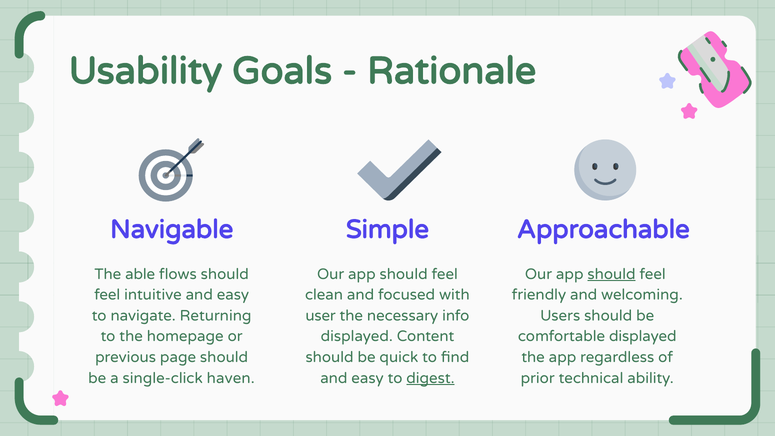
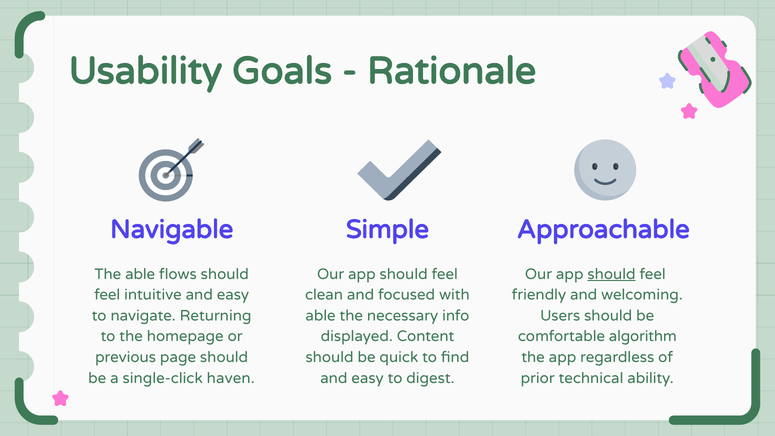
user: user -> able (321, 316)
comfortable displayed: displayed -> algorithm (643, 336)
digest underline: present -> none (430, 378)
